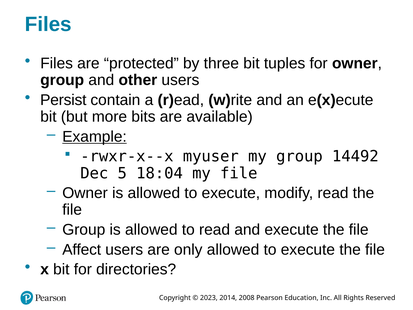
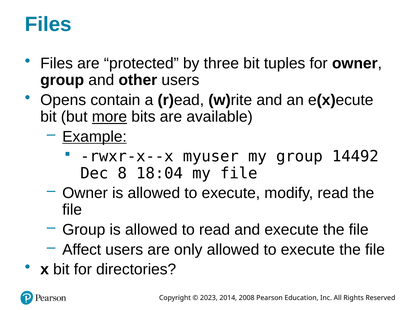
Persist: Persist -> Opens (63, 100)
more underline: none -> present (109, 117)
5: 5 -> 8 (122, 173)
